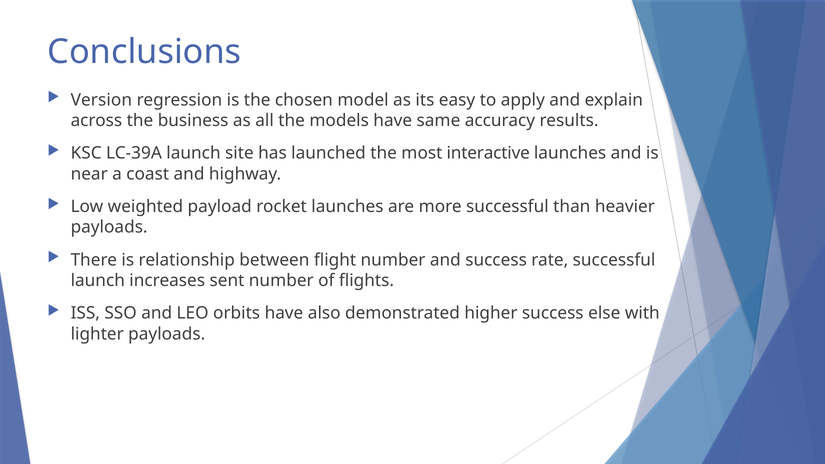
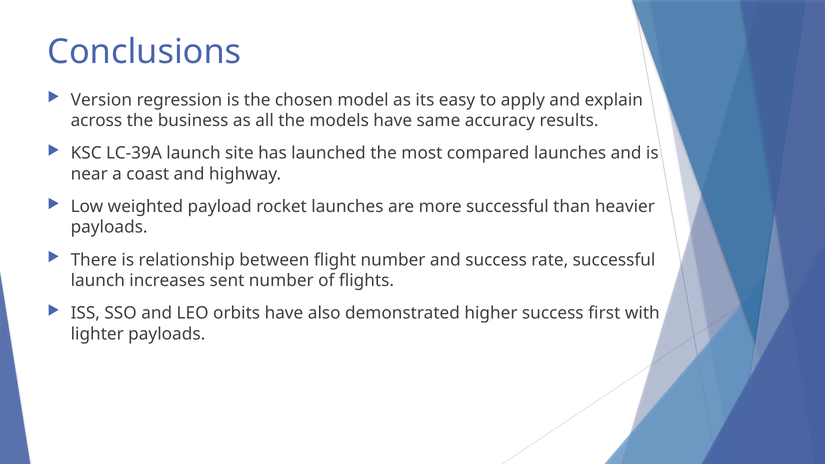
interactive: interactive -> compared (488, 153)
else: else -> first (604, 313)
